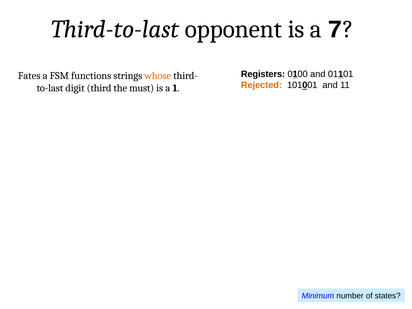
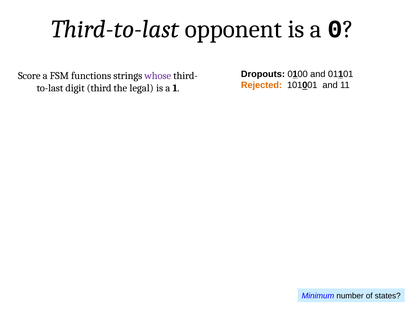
7: 7 -> 0 (335, 29)
Registers: Registers -> Dropouts (263, 74)
Fates: Fates -> Score (29, 76)
whose colour: orange -> purple (158, 76)
must: must -> legal (142, 88)
